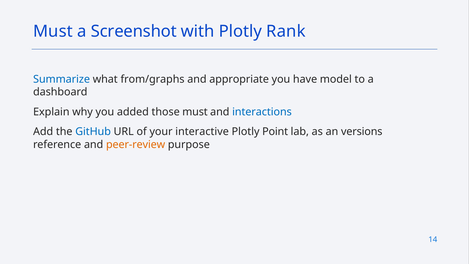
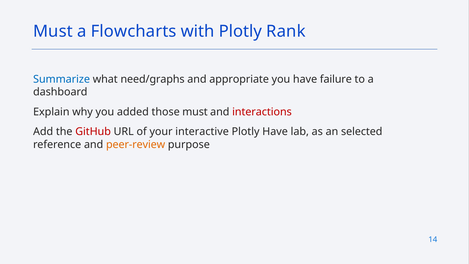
Screenshot: Screenshot -> Flowcharts (134, 31)
from/graphs: from/graphs -> need/graphs (153, 79)
model: model -> failure (336, 79)
interactions colour: blue -> red (262, 112)
GitHub colour: blue -> red (93, 131)
Plotly Point: Point -> Have (275, 131)
versions: versions -> selected (362, 131)
